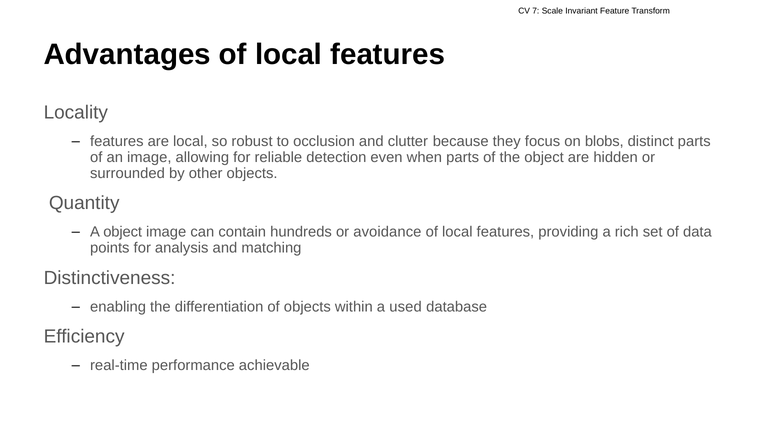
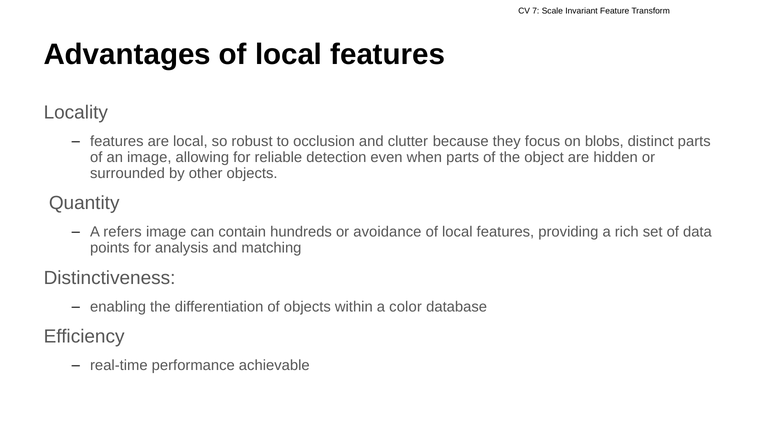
A object: object -> refers (122, 232)
used: used -> color (406, 307)
